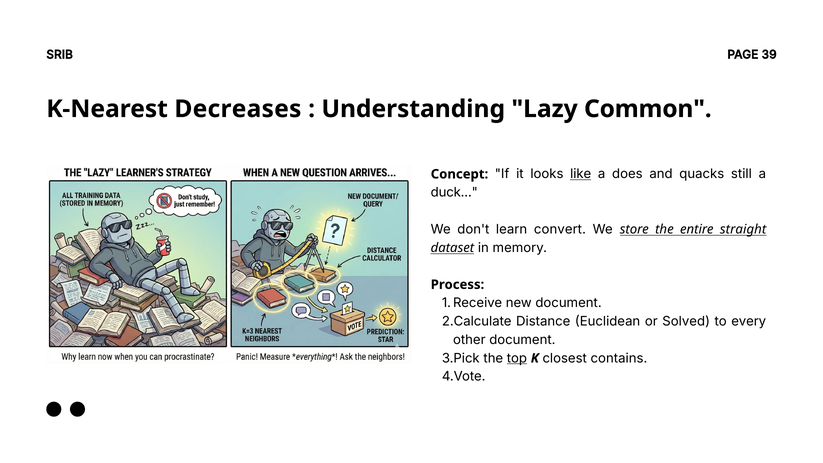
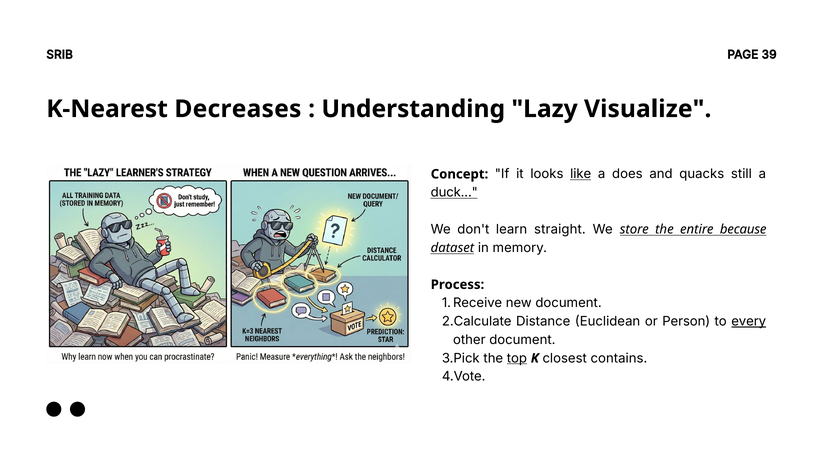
Common: Common -> Visualize (648, 109)
duck underline: none -> present (454, 193)
convert: convert -> straight (560, 229)
straight: straight -> because (743, 229)
Solved: Solved -> Person (686, 321)
every underline: none -> present (749, 321)
